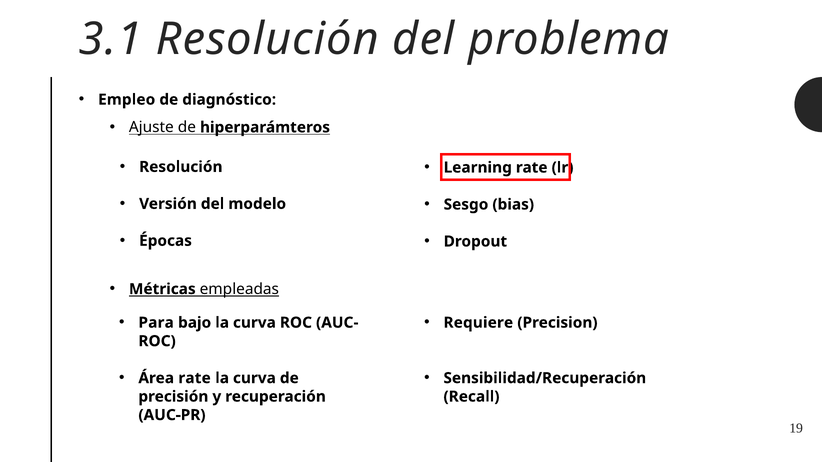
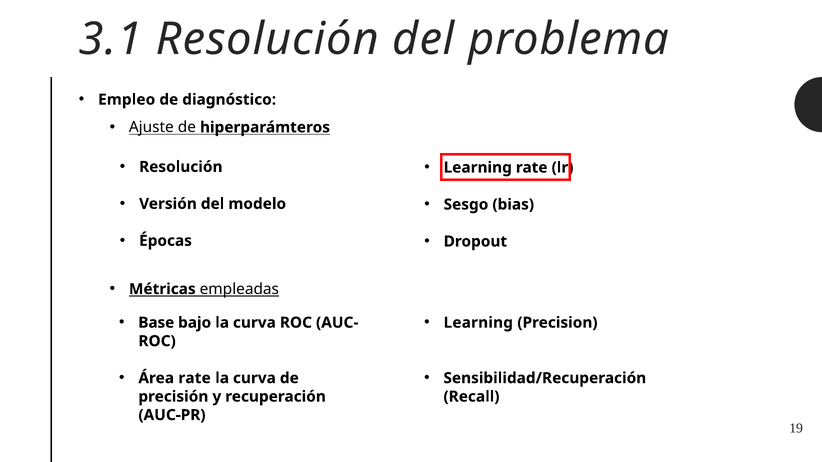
Para: Para -> Base (156, 323)
Requiere: Requiere -> Learning (478, 323)
